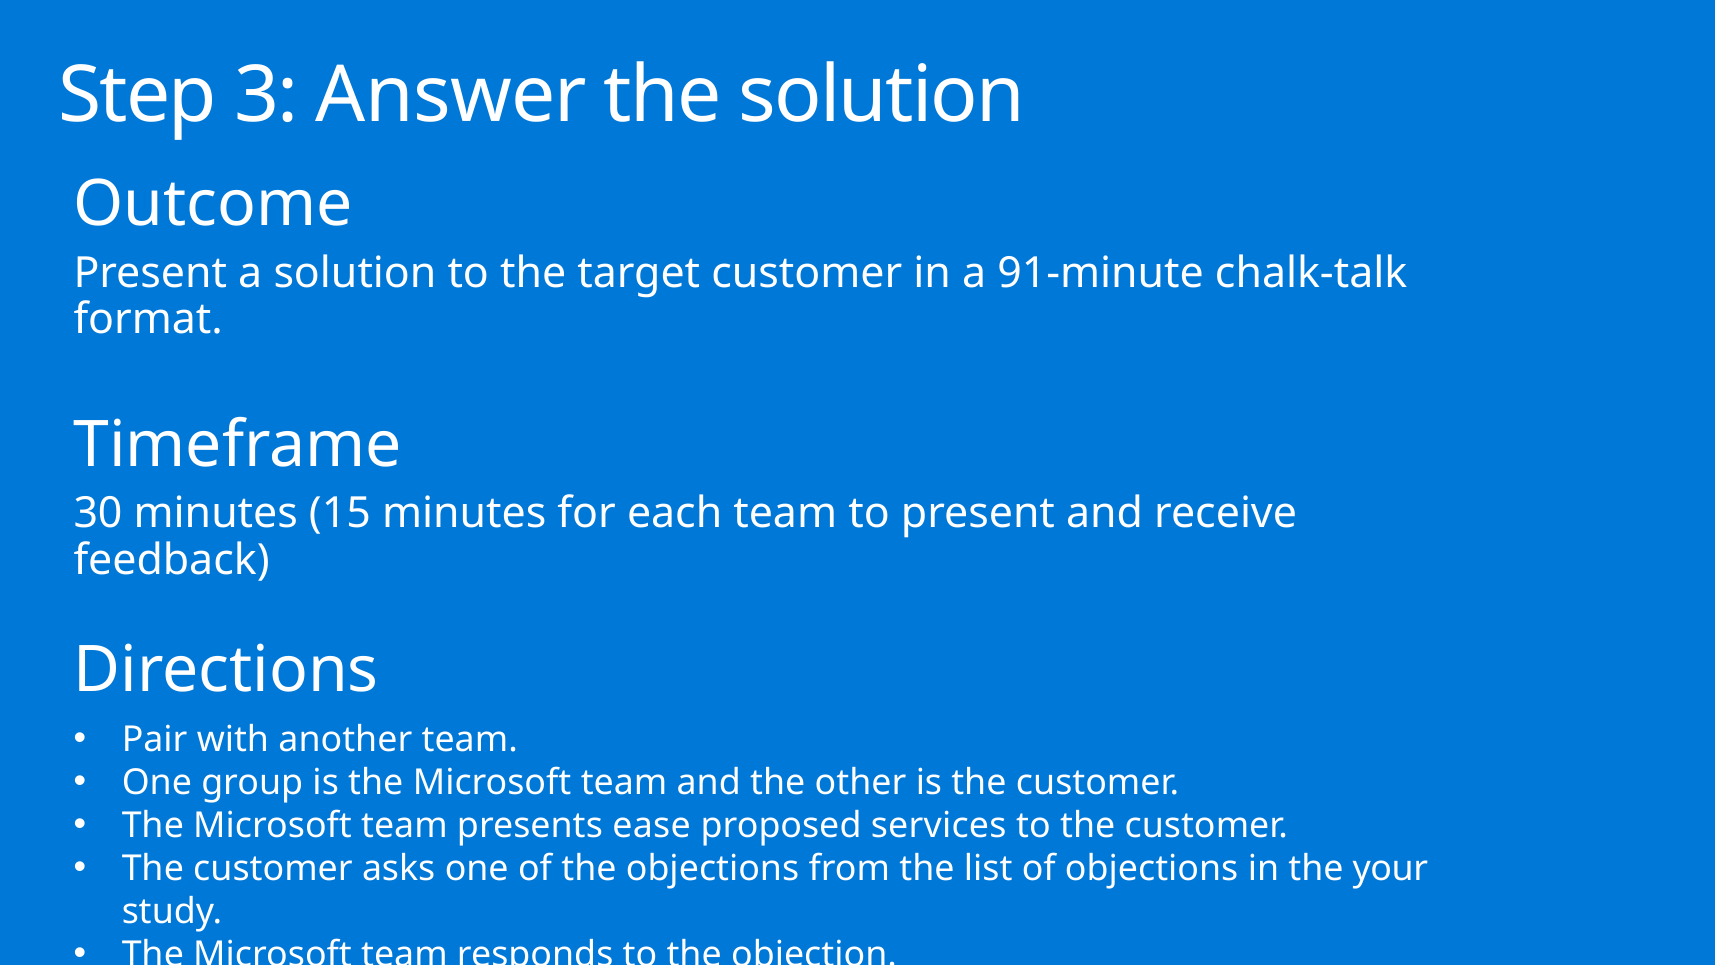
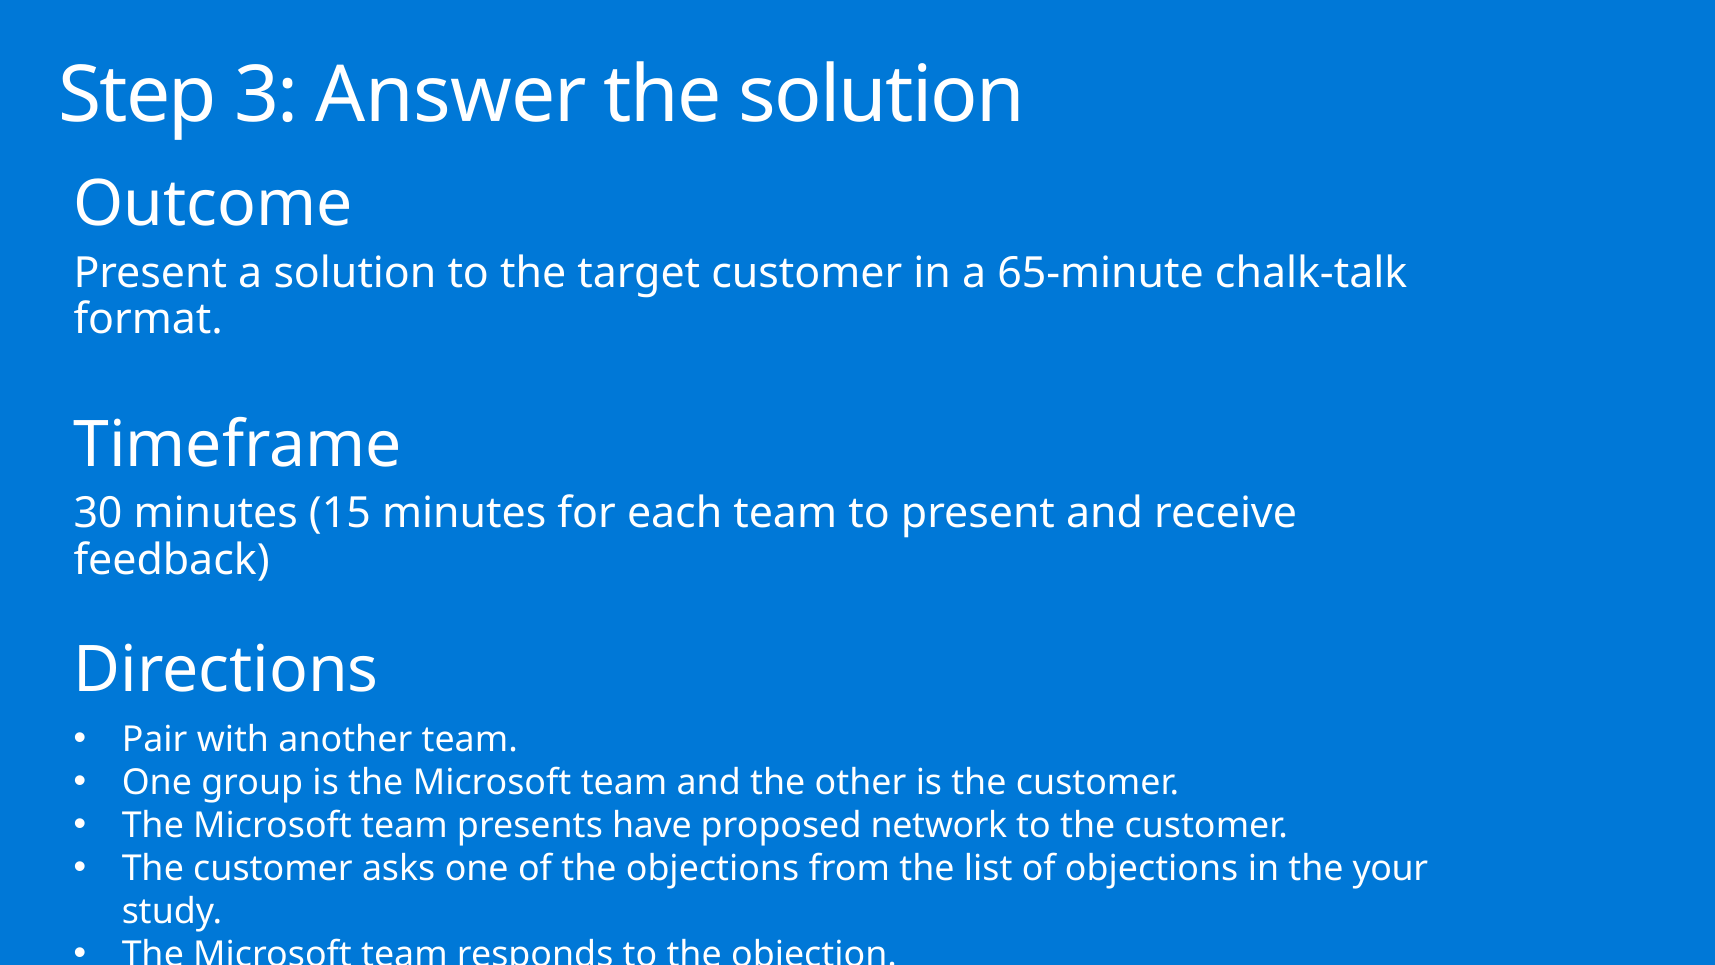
91-minute: 91-minute -> 65-minute (1101, 273)
ease: ease -> have (652, 826)
services: services -> network (939, 826)
